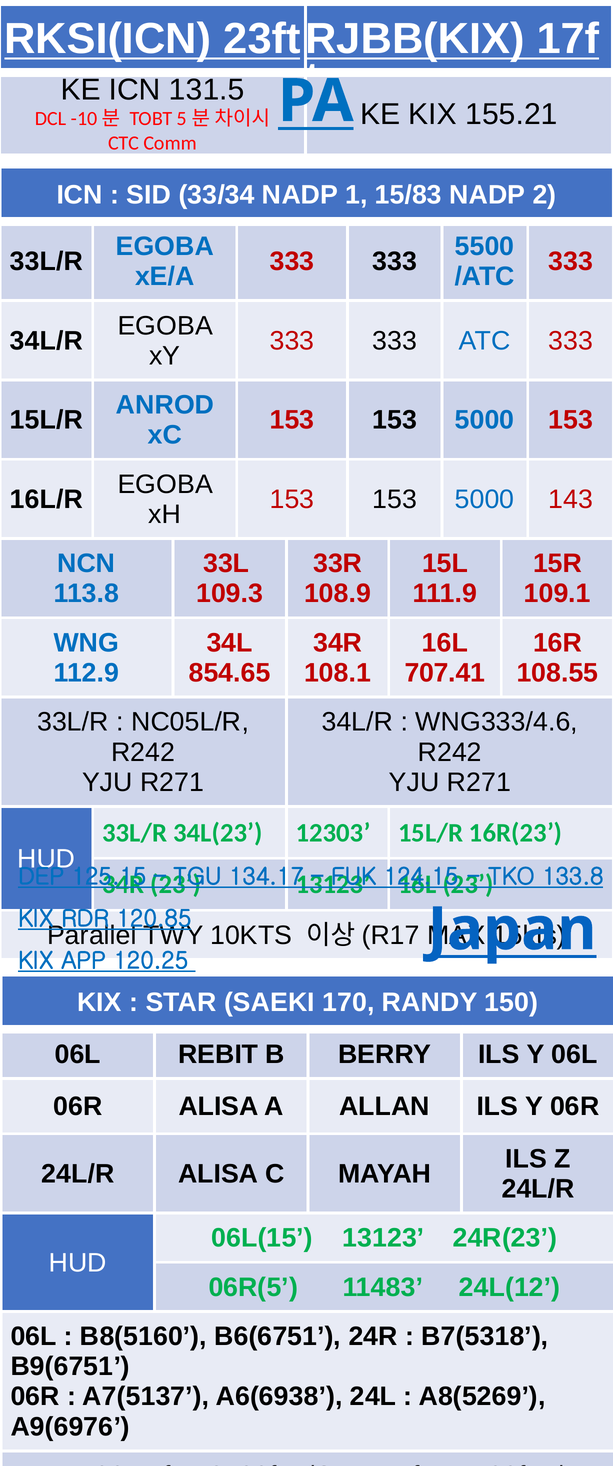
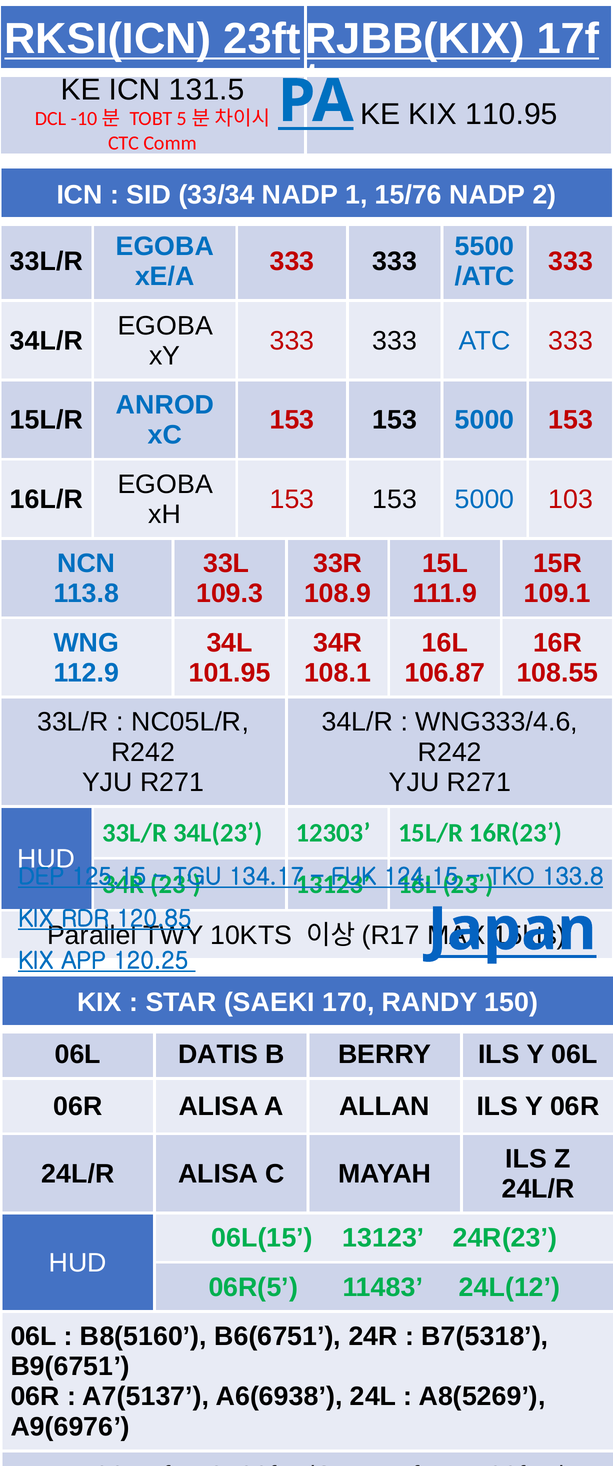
155.21: 155.21 -> 110.95 (511, 114)
15/83: 15/83 -> 15/76 (408, 195)
143: 143 -> 103 (571, 500)
854.65: 854.65 -> 101.95 (230, 673)
707.41: 707.41 -> 106.87 (445, 673)
REBIT: REBIT -> DATIS (218, 1055)
